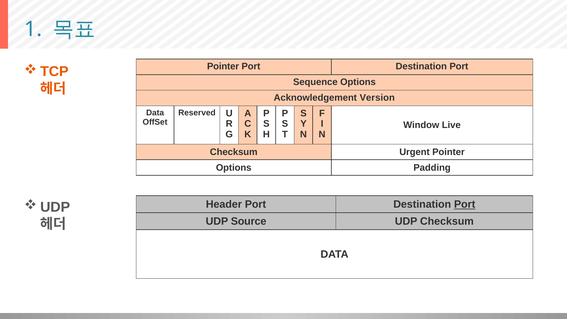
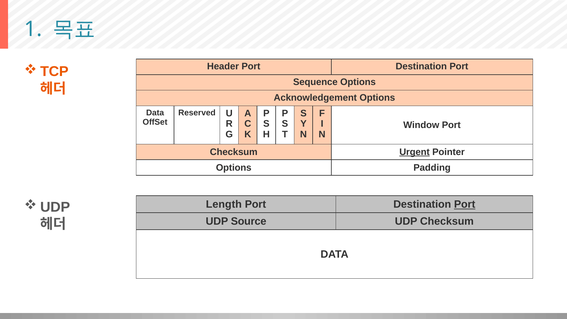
Pointer: Pointer -> Header (223, 67)
Acknowledgement Version: Version -> Options (377, 98)
Window Live: Live -> Port (451, 125)
Urgent underline: none -> present (415, 152)
Header: Header -> Length (224, 204)
